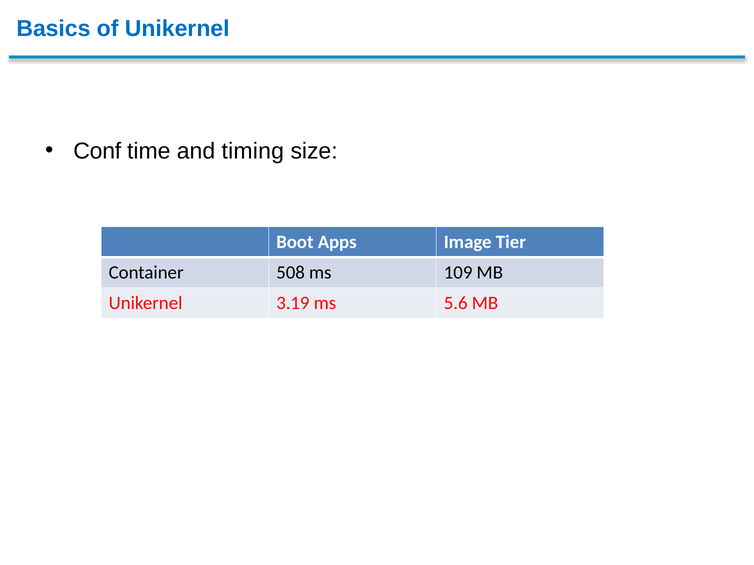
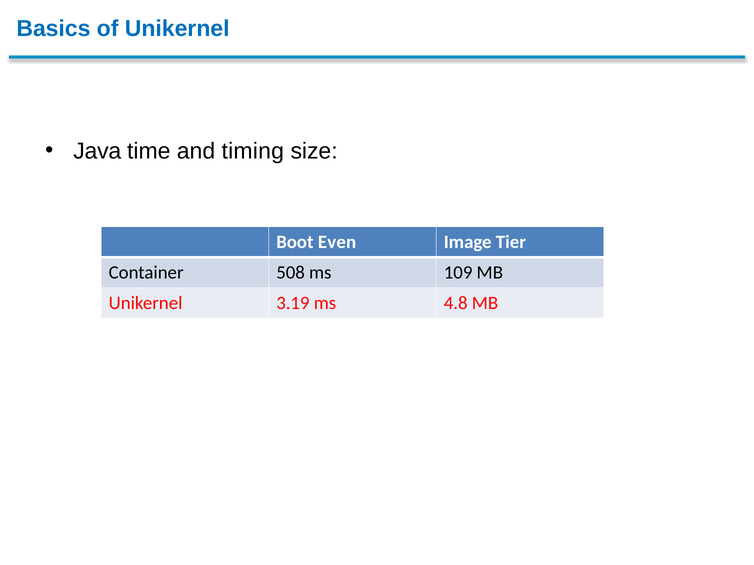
Conf: Conf -> Java (97, 151)
Apps: Apps -> Even (337, 242)
5.6: 5.6 -> 4.8 (456, 303)
